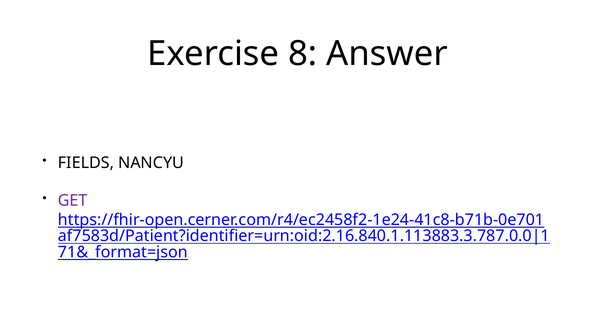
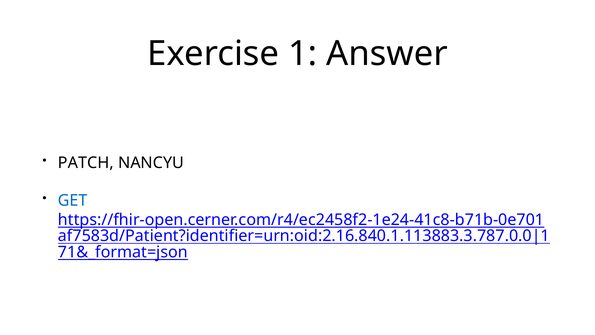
8: 8 -> 1 (303, 54)
FIELDS: FIELDS -> PATCH (86, 163)
GET colour: purple -> blue (73, 200)
